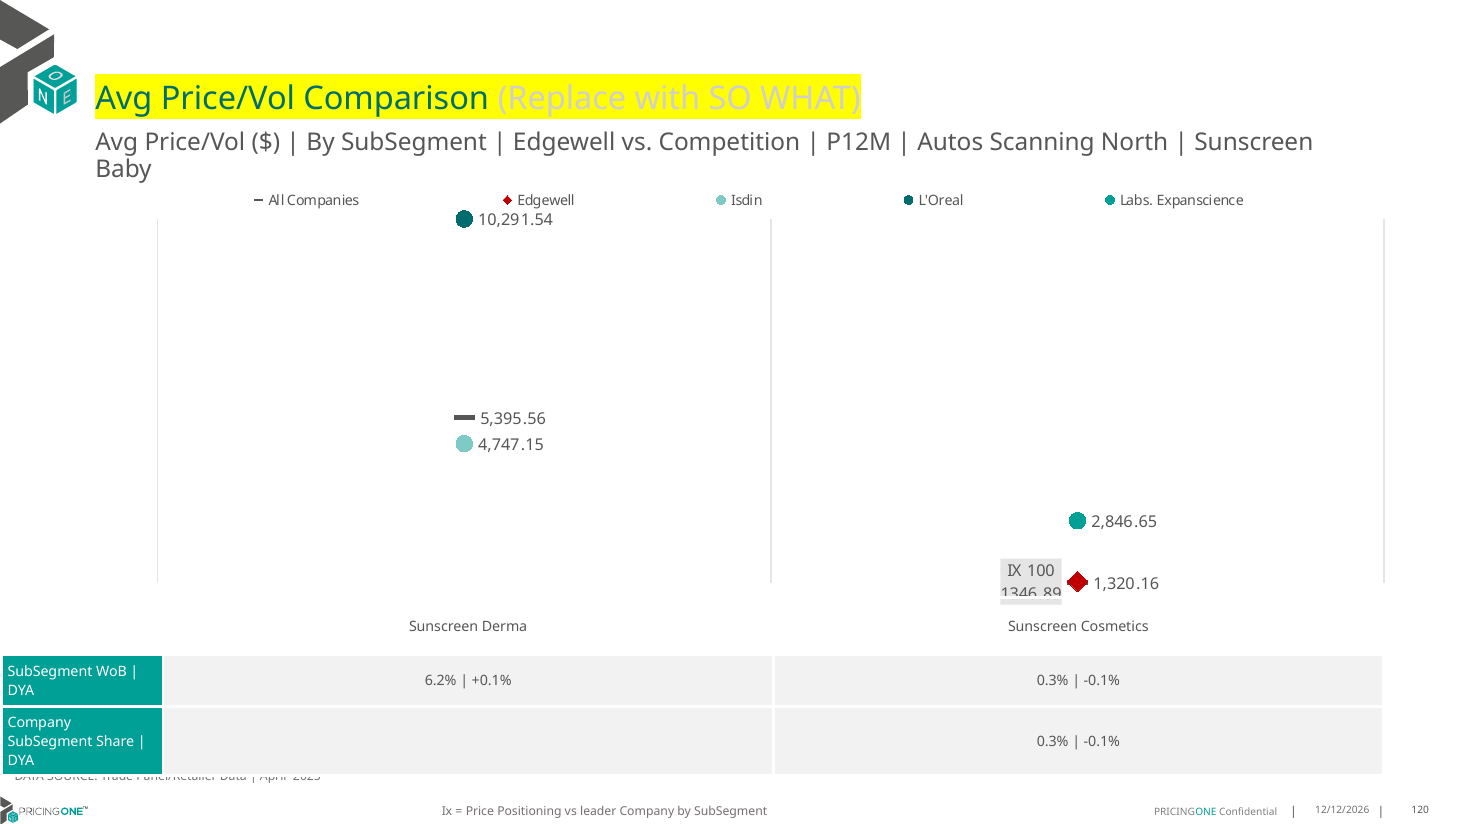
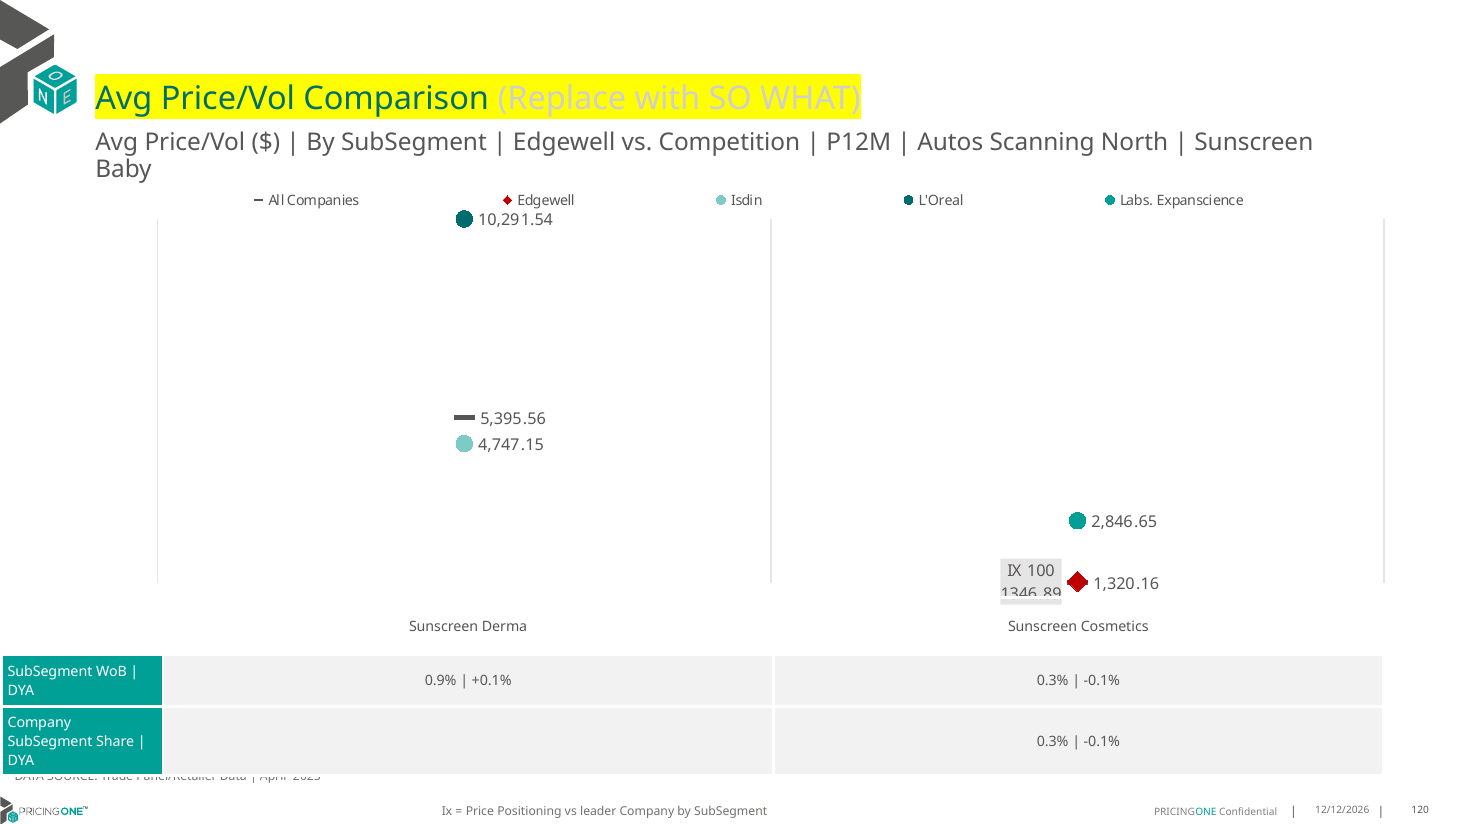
6.2%: 6.2% -> 0.9% (441, 681)
